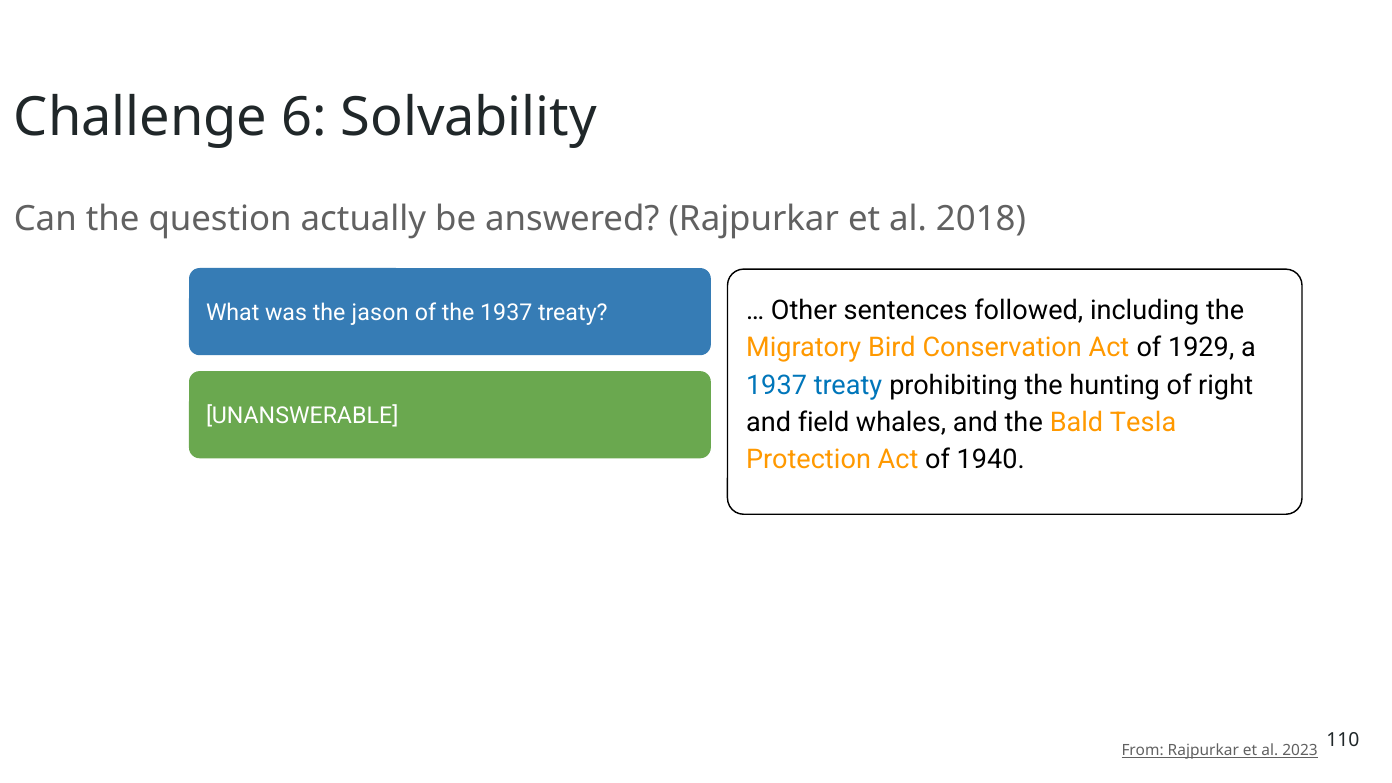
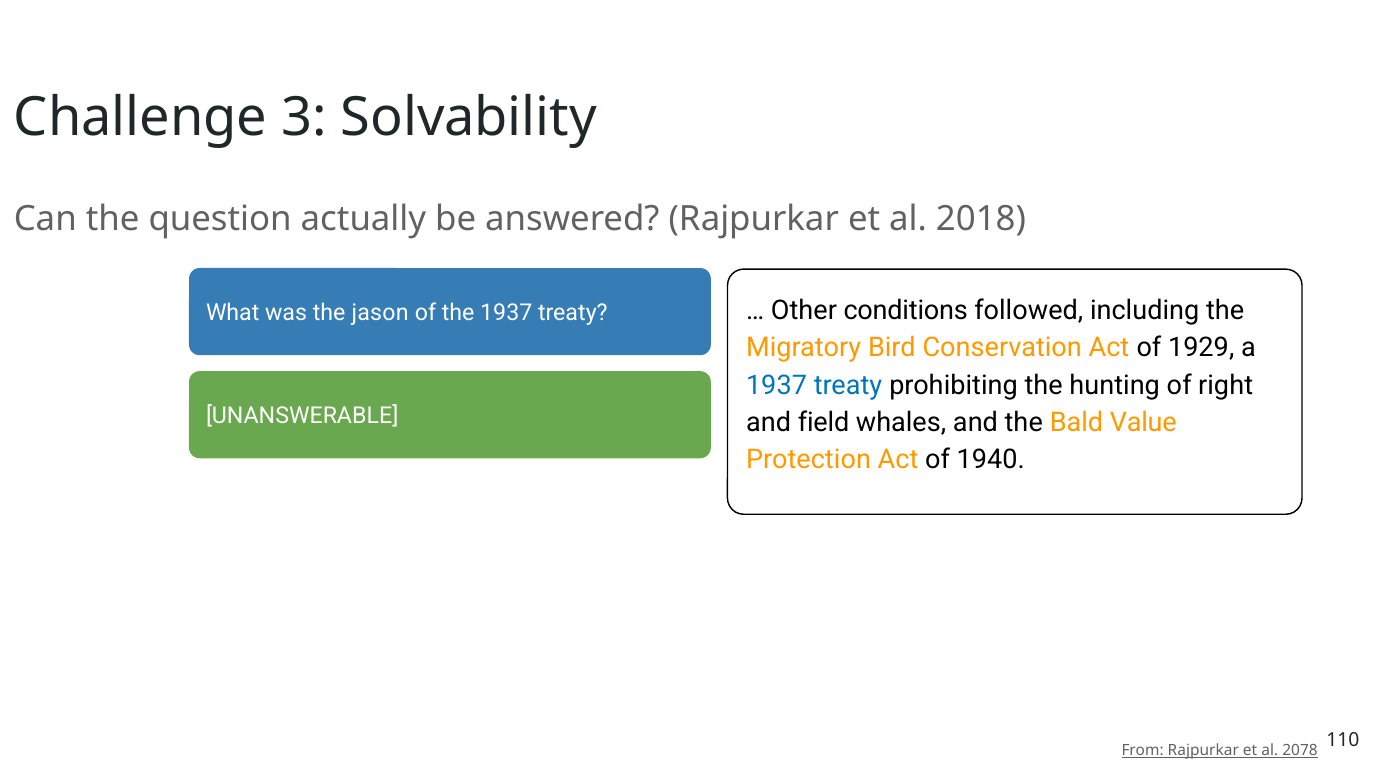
6: 6 -> 3 (304, 118)
sentences: sentences -> conditions (906, 311)
Tesla: Tesla -> Value (1143, 423)
2023: 2023 -> 2078 (1300, 751)
